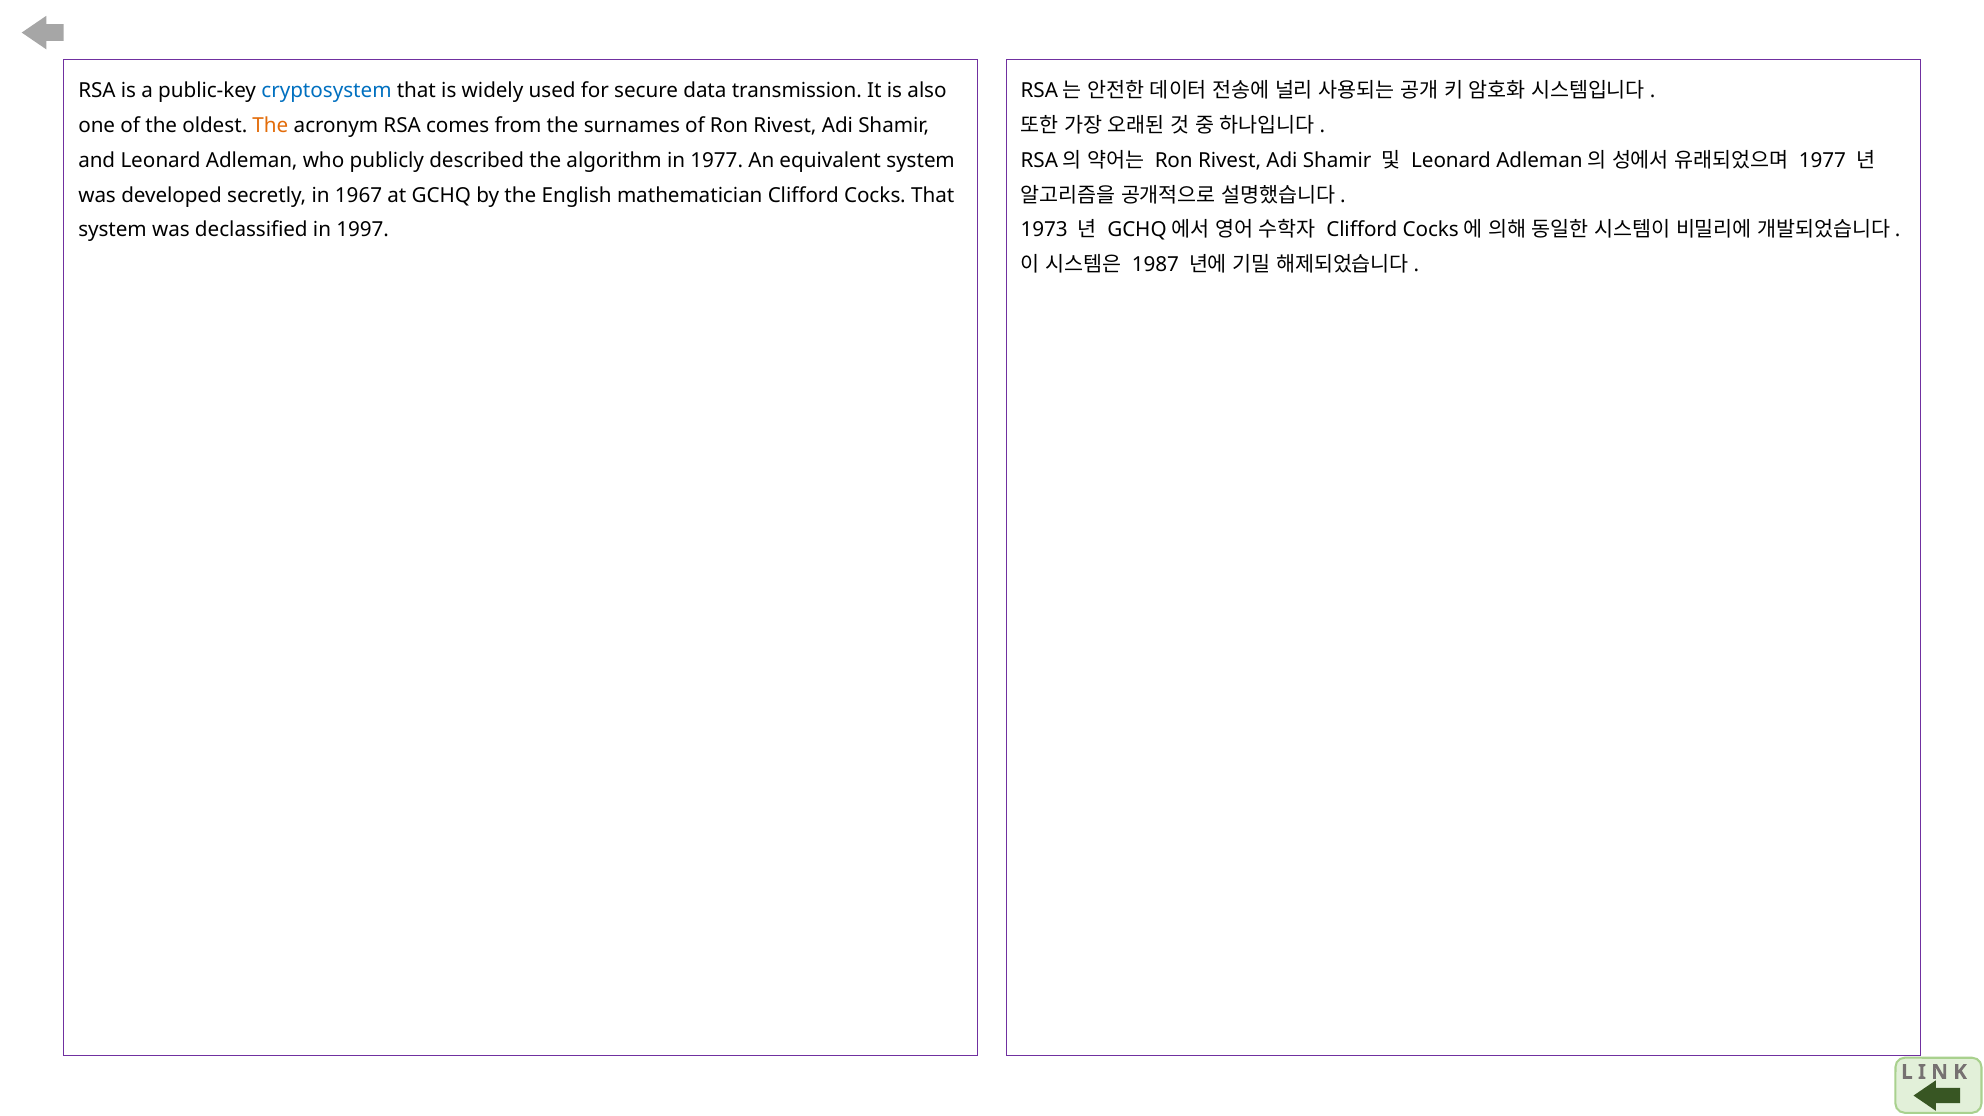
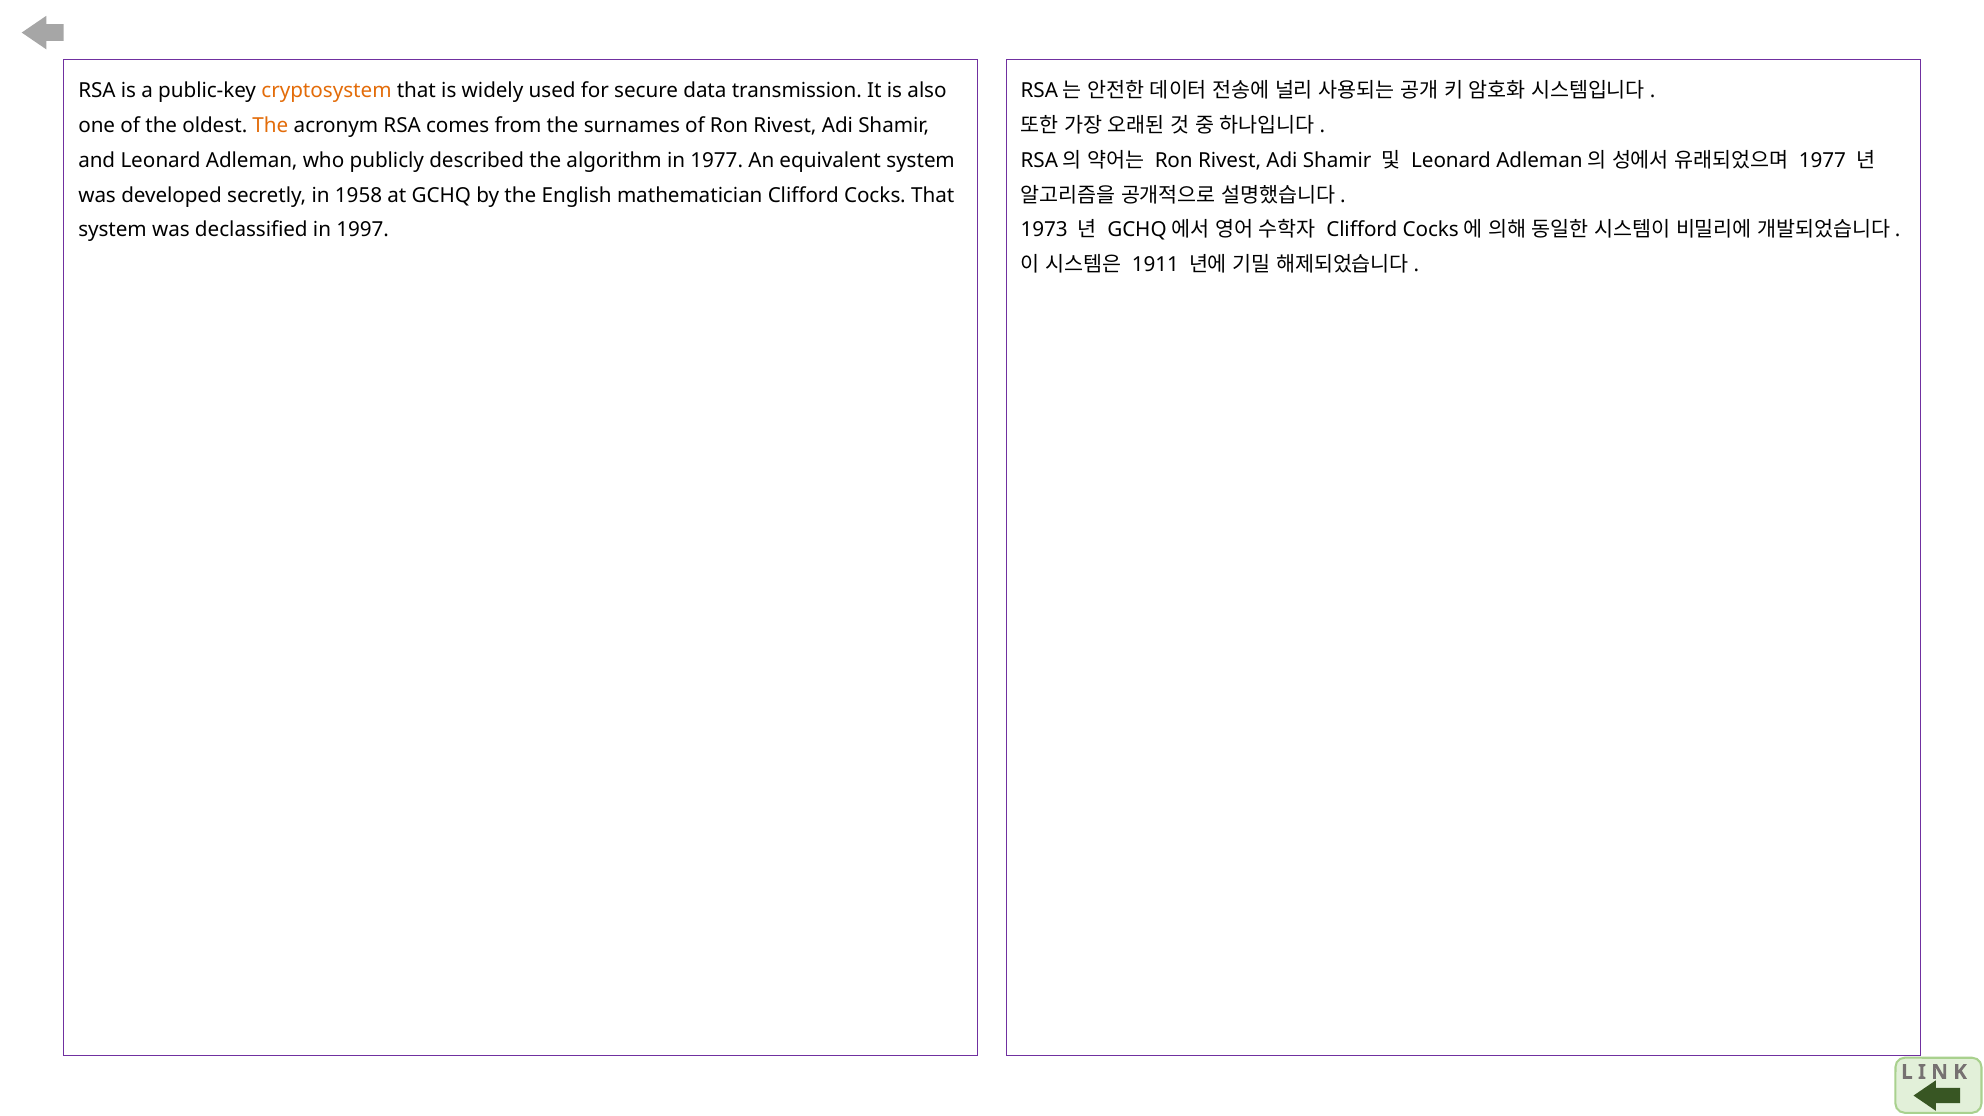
cryptosystem colour: blue -> orange (326, 91)
1967: 1967 -> 1958 (359, 195)
1987: 1987 -> 1911 (1155, 265)
